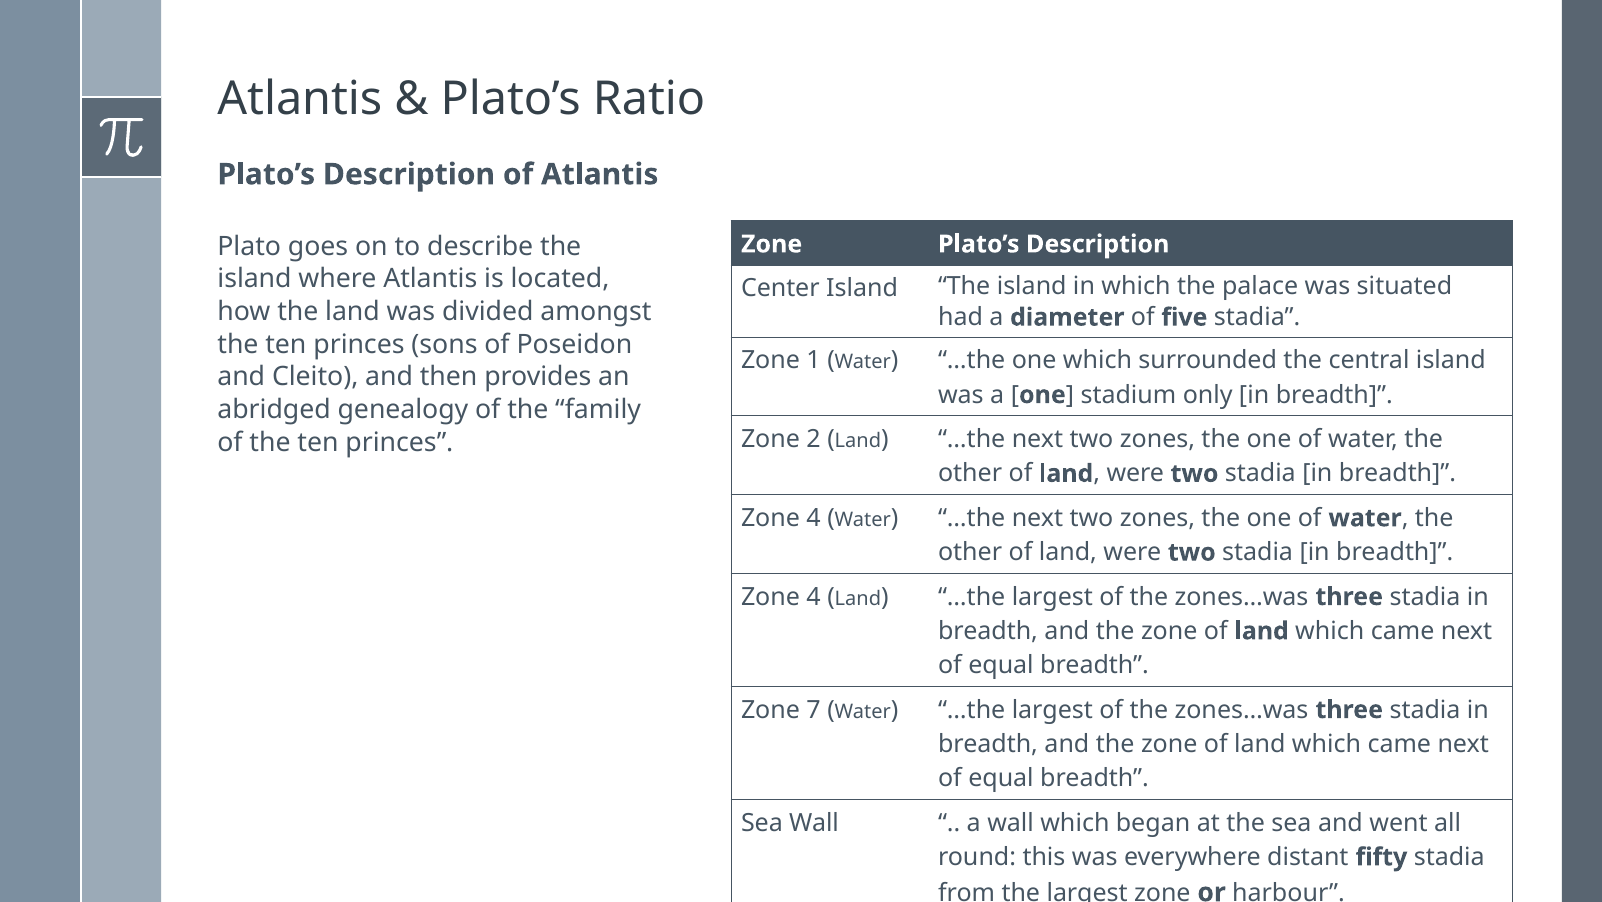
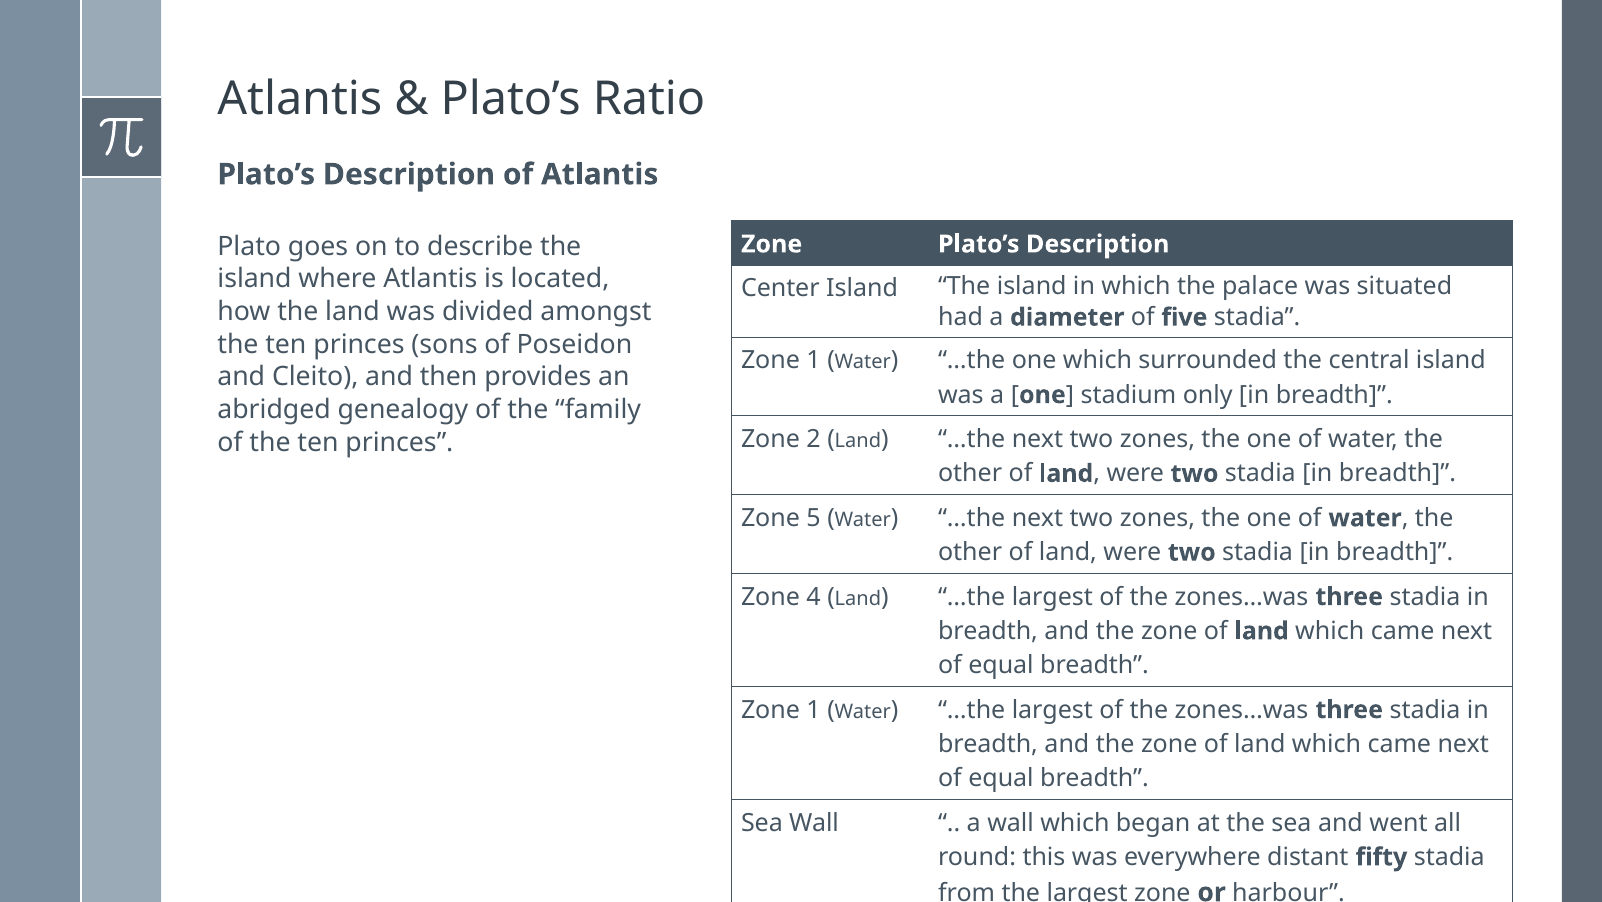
4: 4 -> 5 (814, 518)
7: 7 -> 1 (814, 709)
